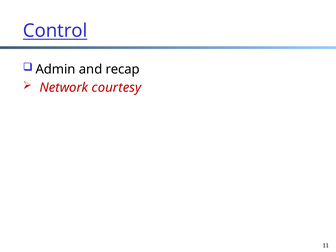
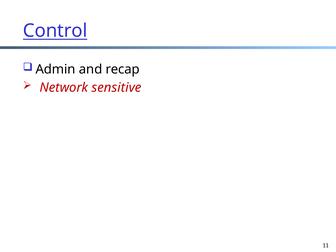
courtesy: courtesy -> sensitive (117, 88)
